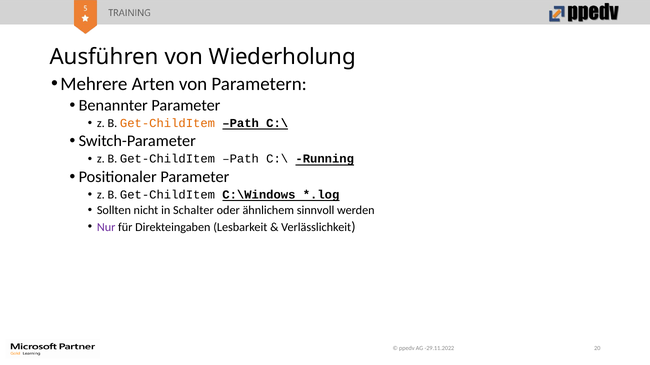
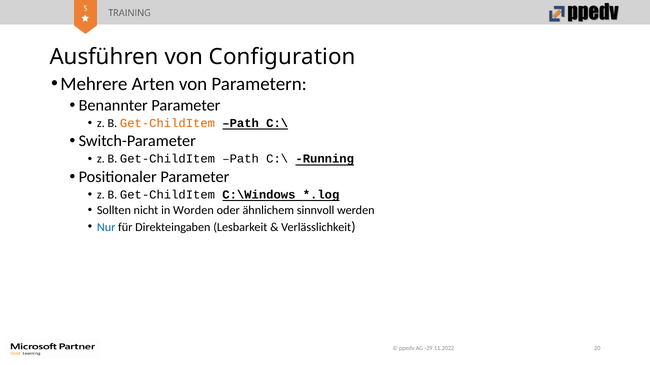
Wiederholung: Wiederholung -> Configuration (282, 57)
Schalter: Schalter -> Worden (193, 211)
Nur colour: purple -> blue (106, 228)
